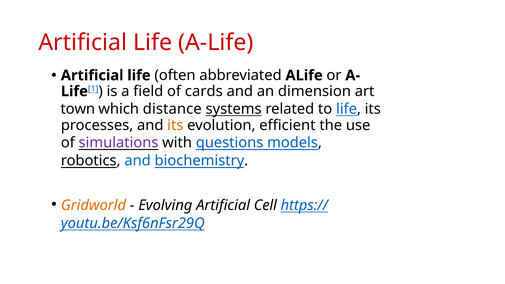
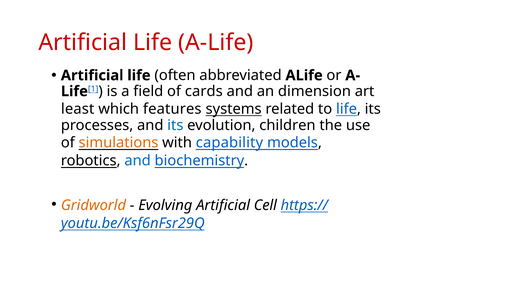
town: town -> least (78, 109)
distance: distance -> features (172, 109)
its colour: orange -> blue (175, 125)
efficient: efficient -> children (287, 125)
simulations colour: purple -> orange (119, 143)
questions: questions -> capability (229, 143)
